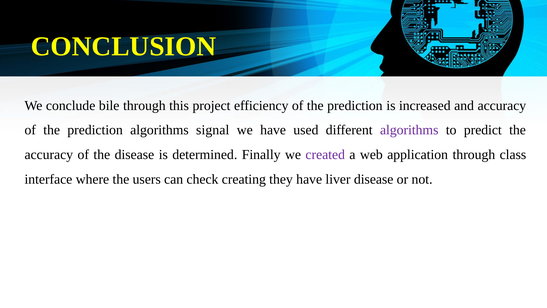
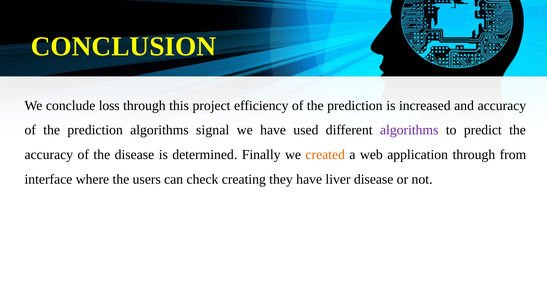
bile: bile -> loss (109, 105)
created colour: purple -> orange (325, 155)
class: class -> from (513, 155)
